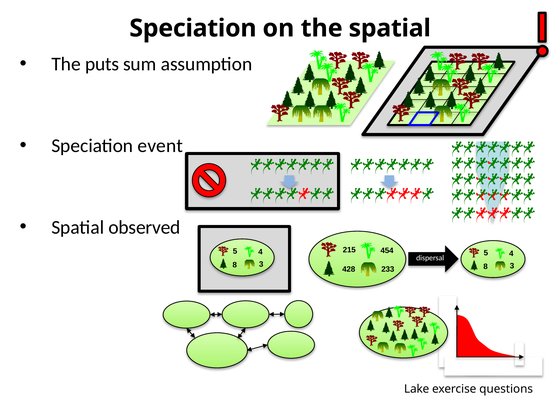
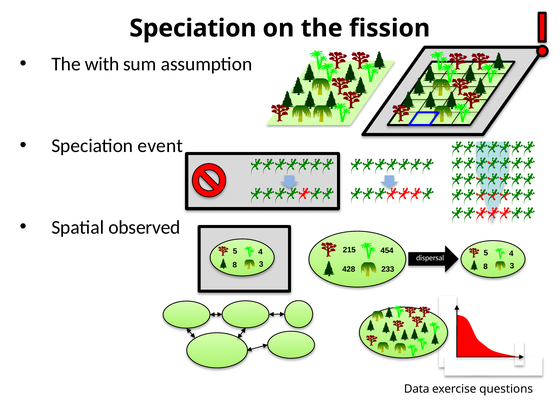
the spatial: spatial -> fission (390, 28)
puts: puts -> with (102, 64)
Lake: Lake -> Data (417, 389)
